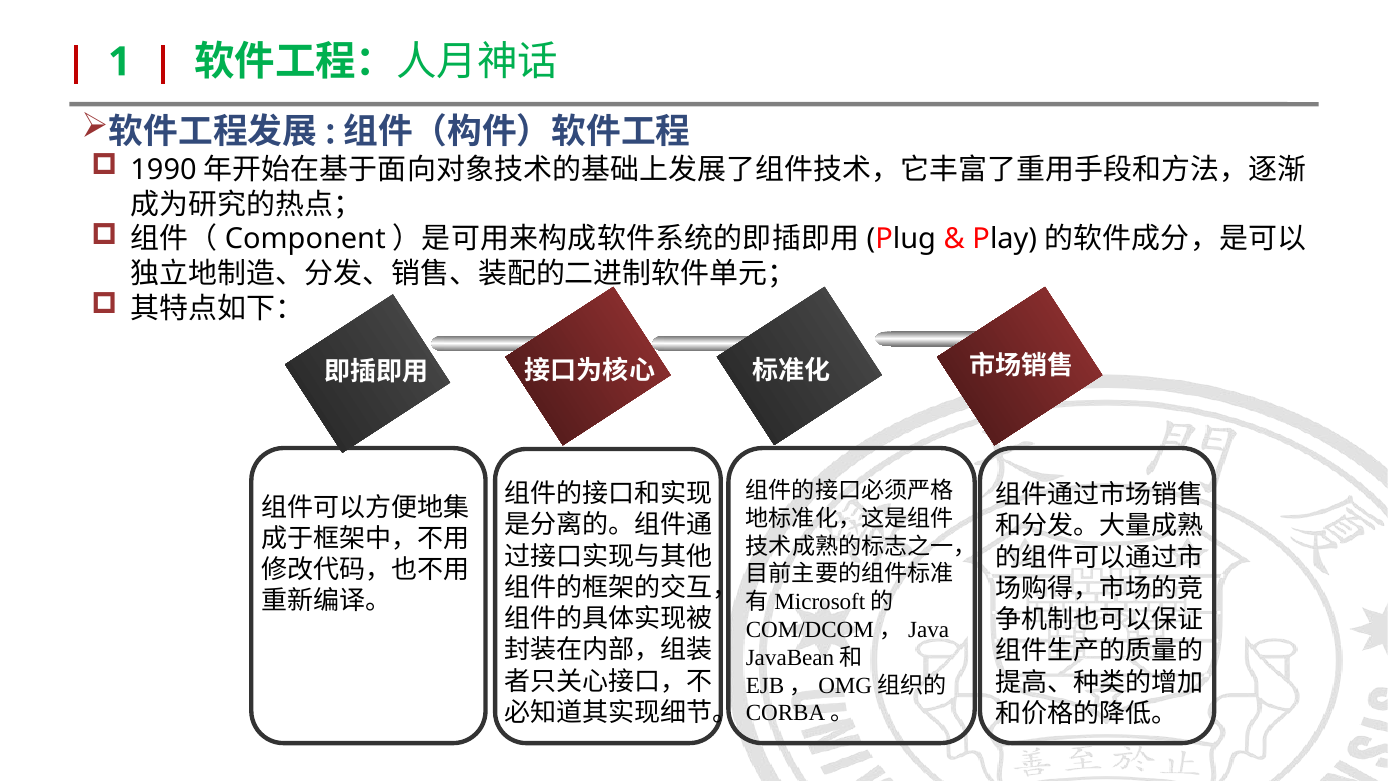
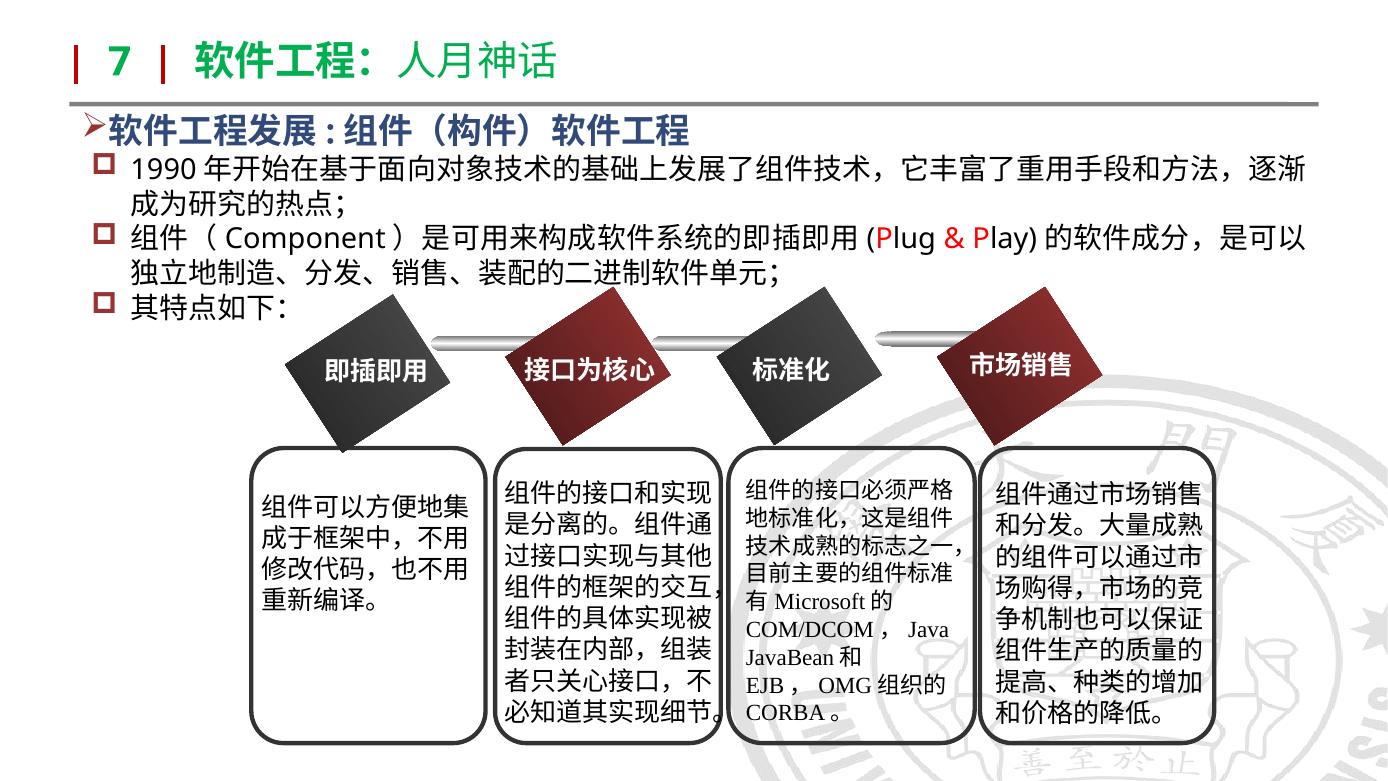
1: 1 -> 7 (120, 62)
